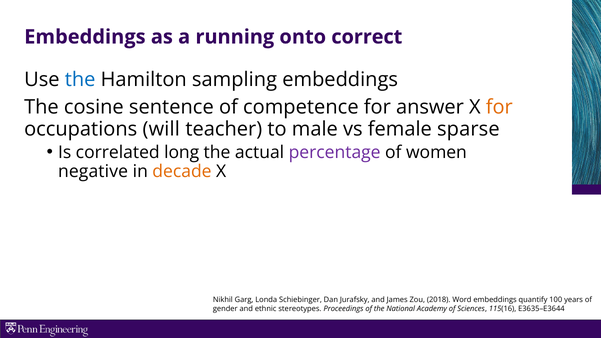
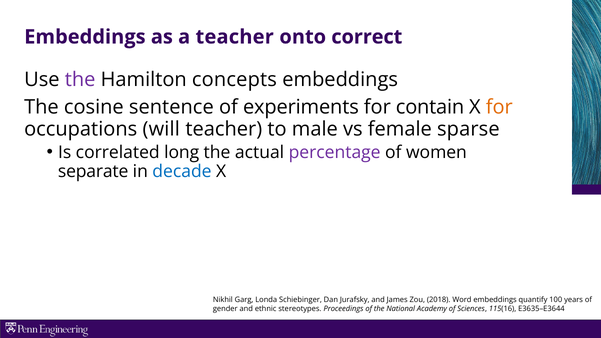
a running: running -> teacher (235, 37)
the colour: blue -> purple (80, 79)
sampling: sampling -> concepts (234, 79)
competence: competence -> experiments (301, 107)
answer: answer -> contain (430, 107)
negative: negative -> separate (93, 171)
decade colour: orange -> blue (182, 171)
